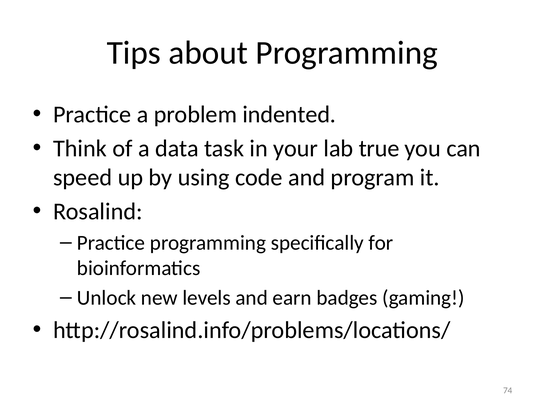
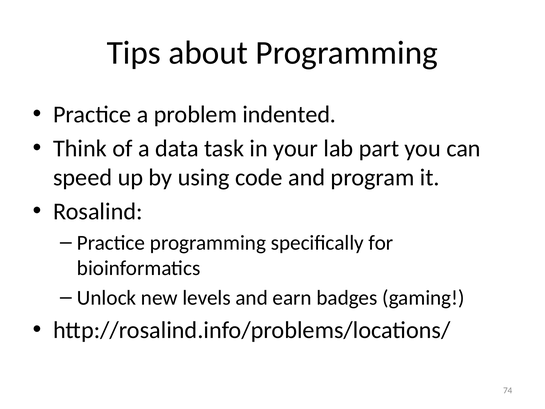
true: true -> part (379, 148)
